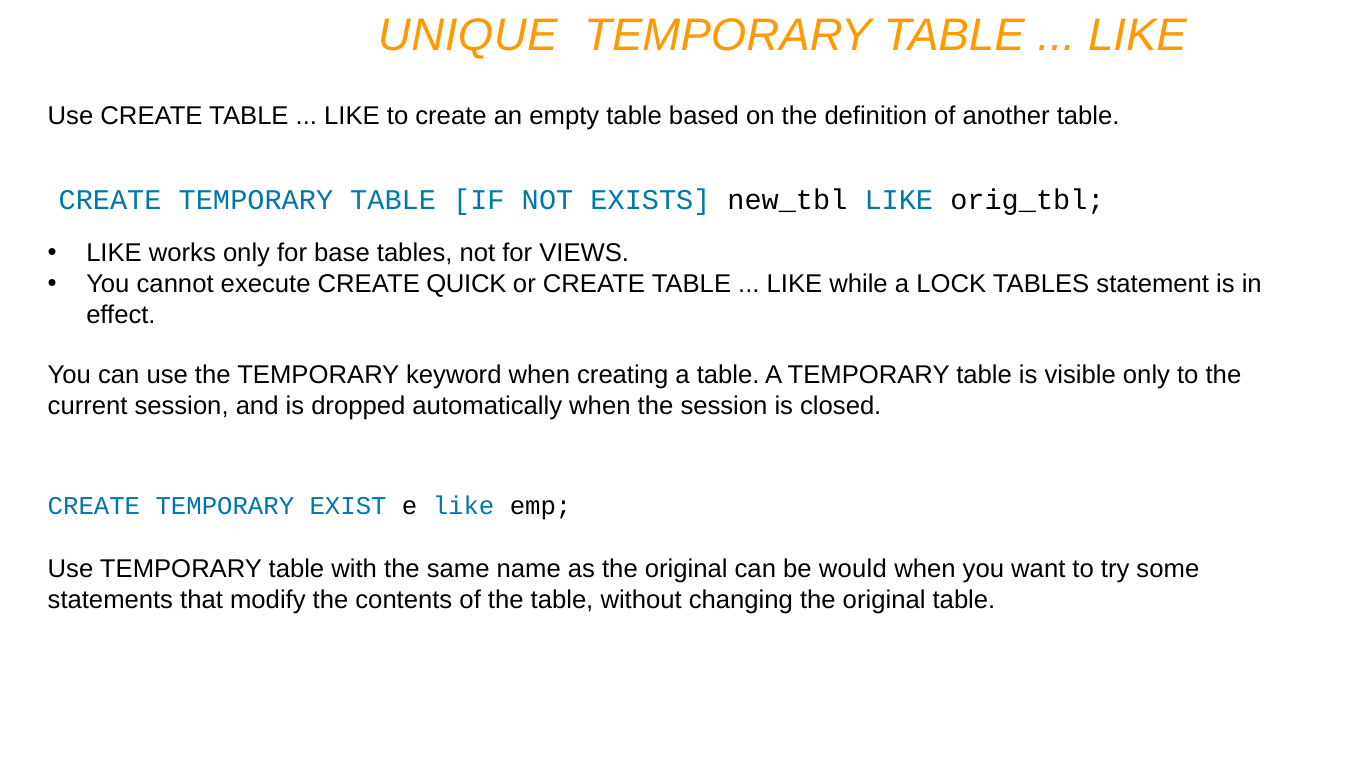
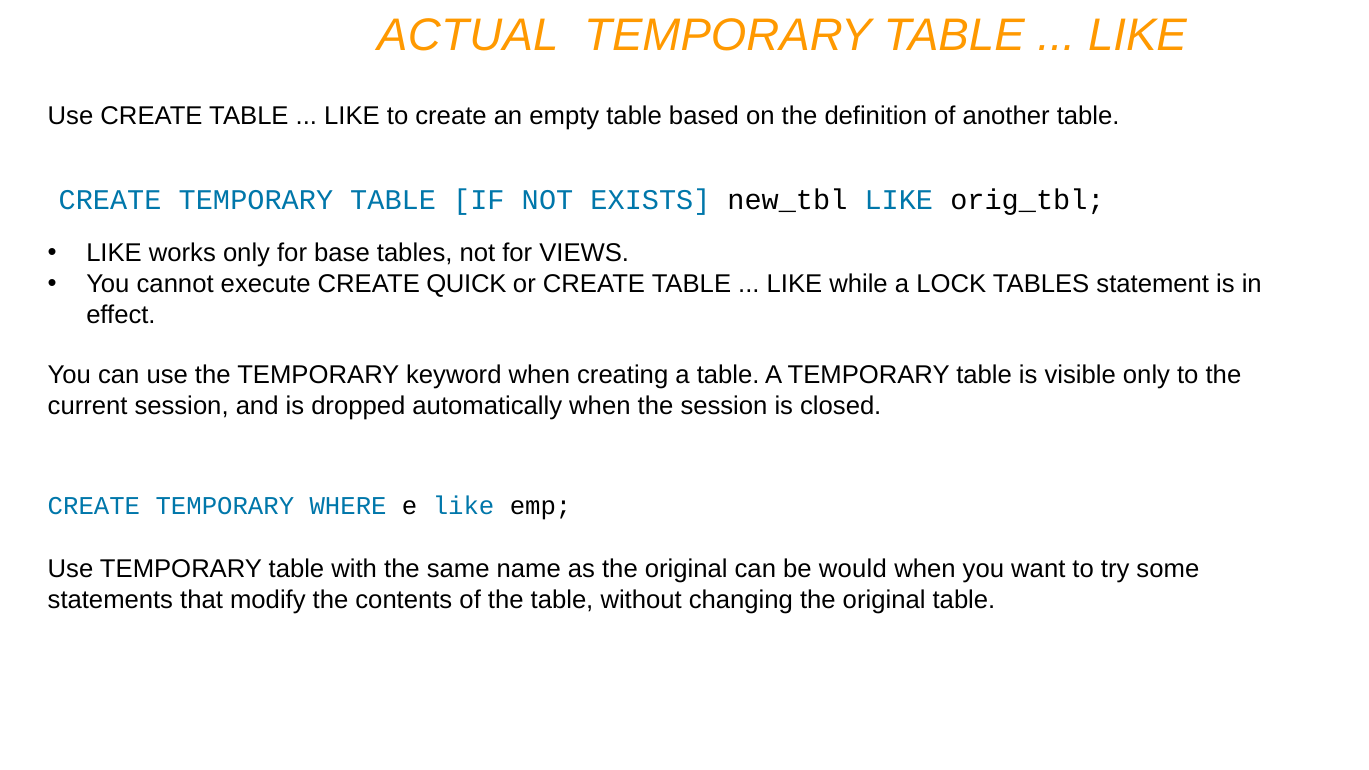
UNIQUE: UNIQUE -> ACTUAL (468, 36)
EXIST: EXIST -> WHERE (348, 506)
